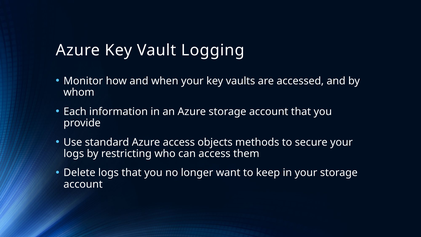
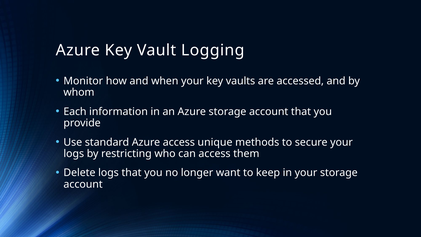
objects: objects -> unique (215, 142)
